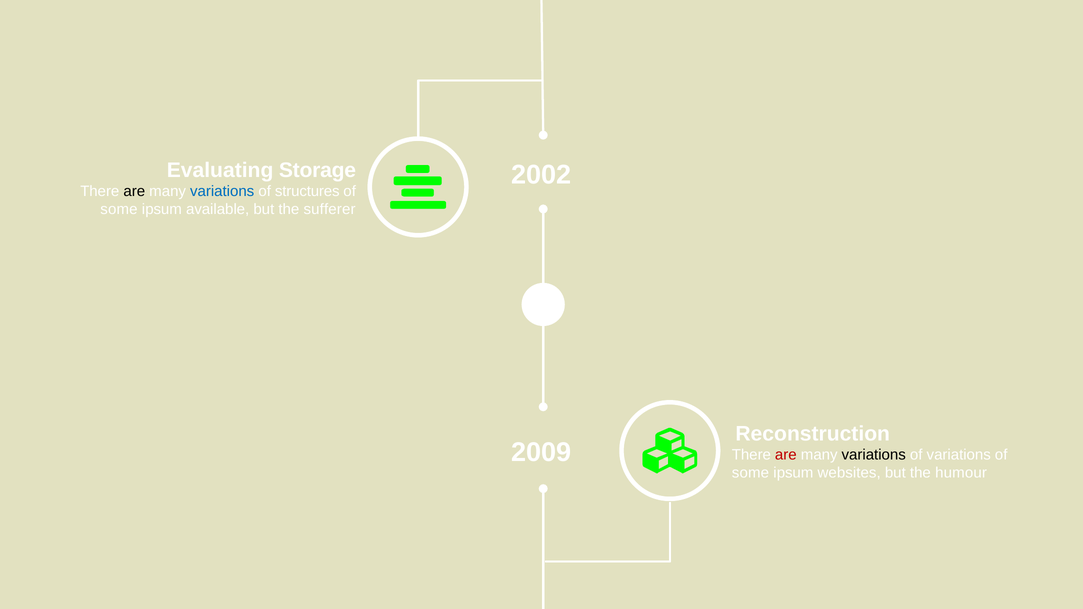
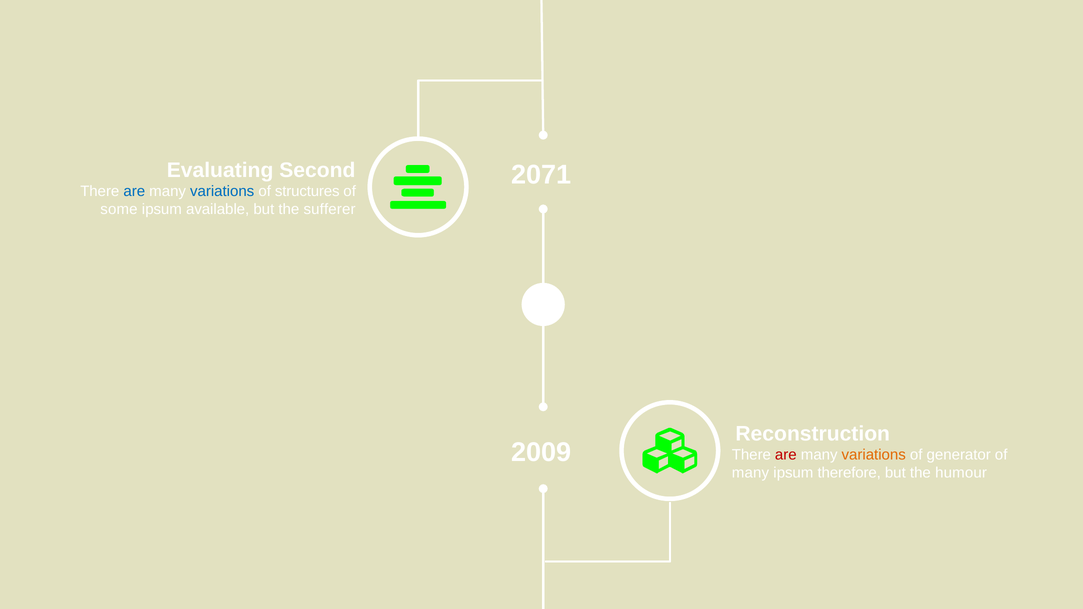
Storage: Storage -> Second (317, 170)
2002: 2002 -> 2071 (541, 175)
are colour: black -> blue (134, 191)
variations colour: black -> orange (874, 455)
of variations: variations -> generator (959, 455)
some: some -> many (750, 473)
websites: websites -> therefore (849, 473)
